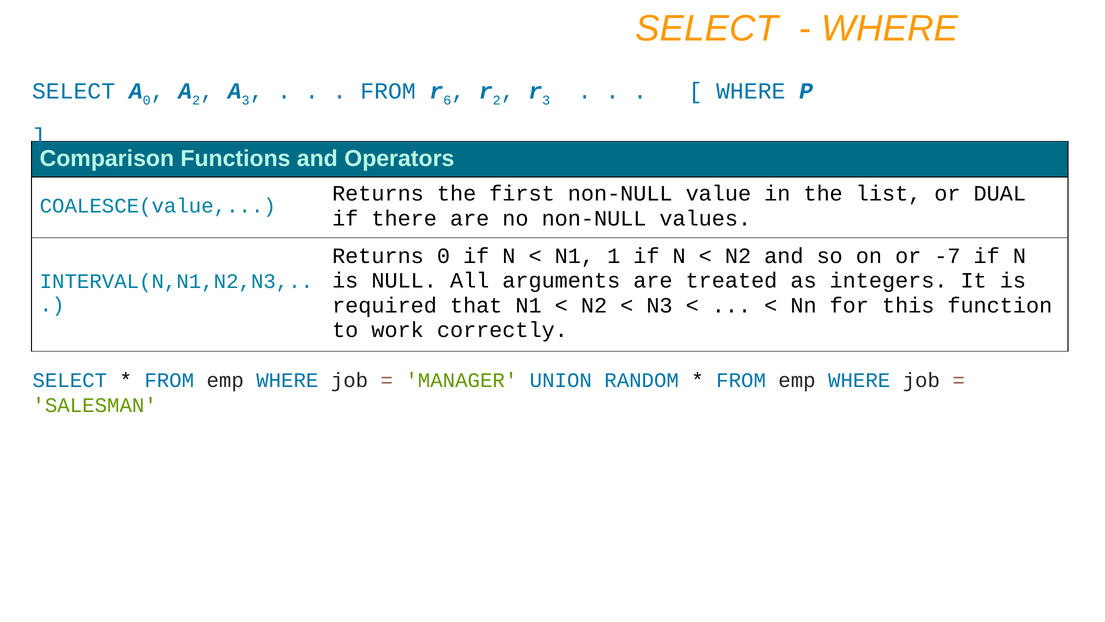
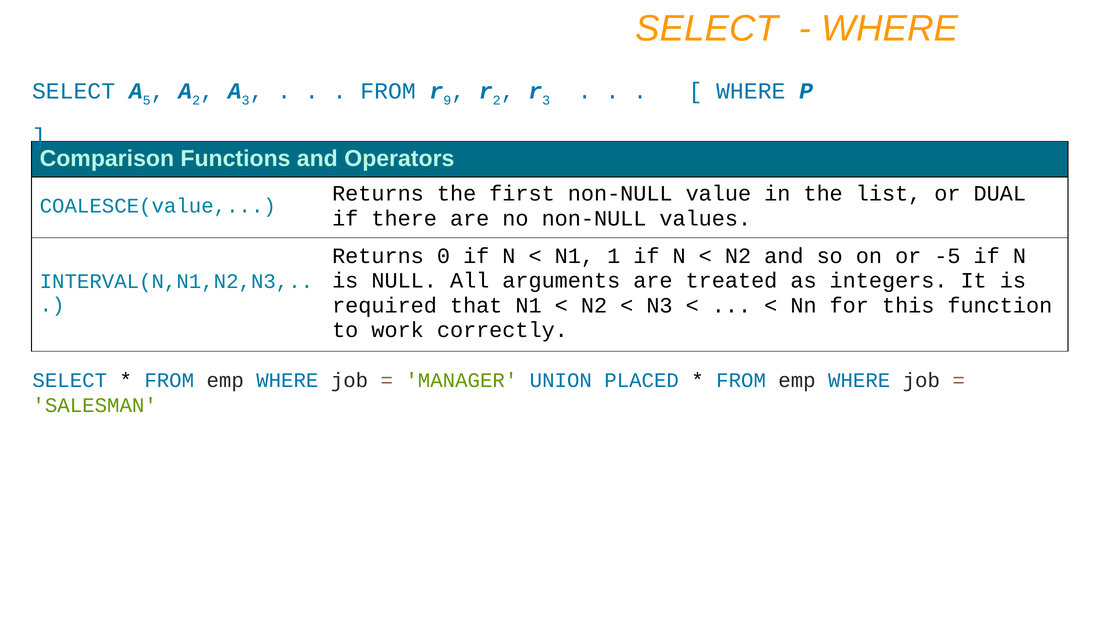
0: 0 -> 5 (147, 100)
6: 6 -> 9 (447, 100)
-7: -7 -> -5 (947, 256)
RANDOM: RANDOM -> PLACED (642, 380)
